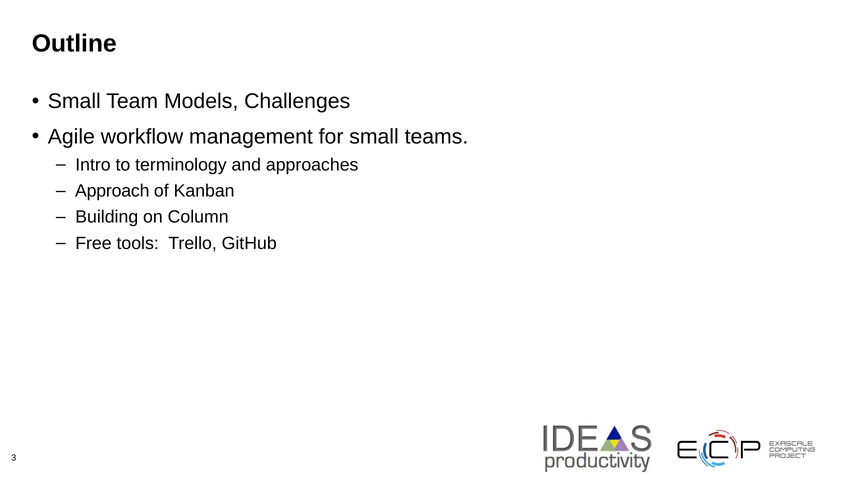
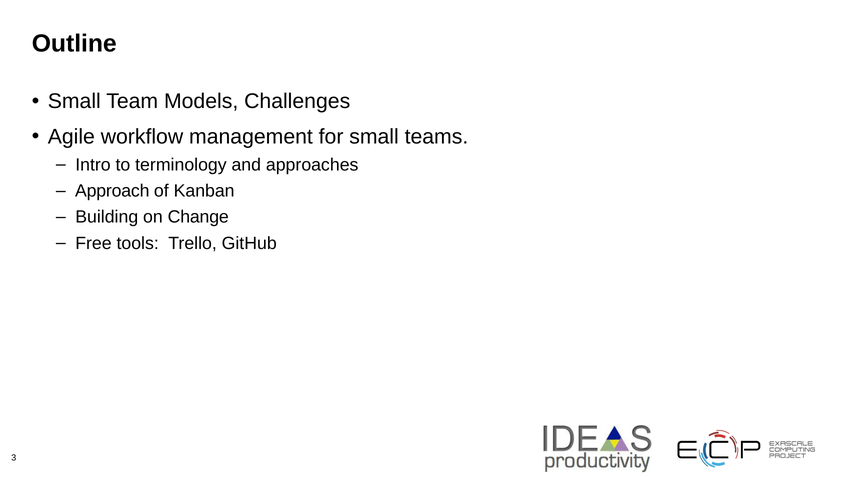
Column: Column -> Change (198, 217)
